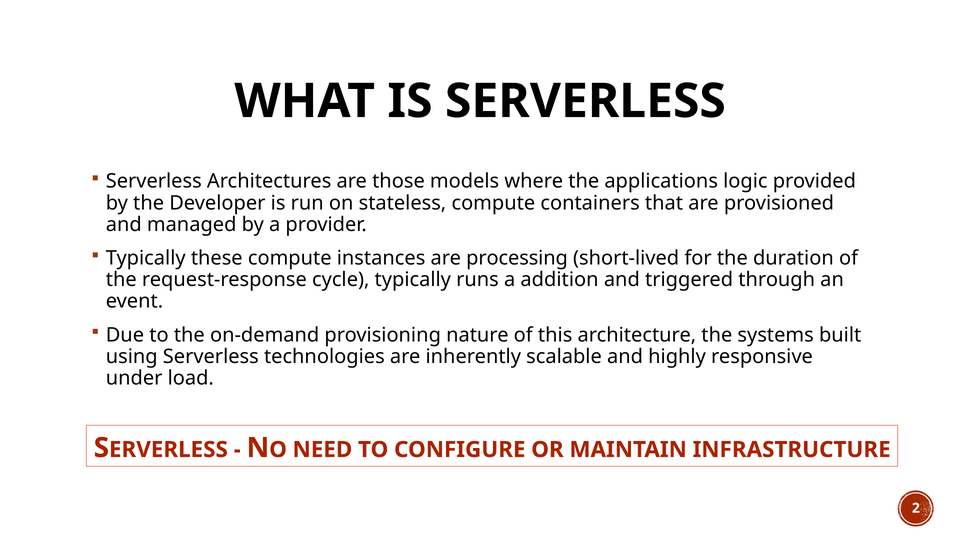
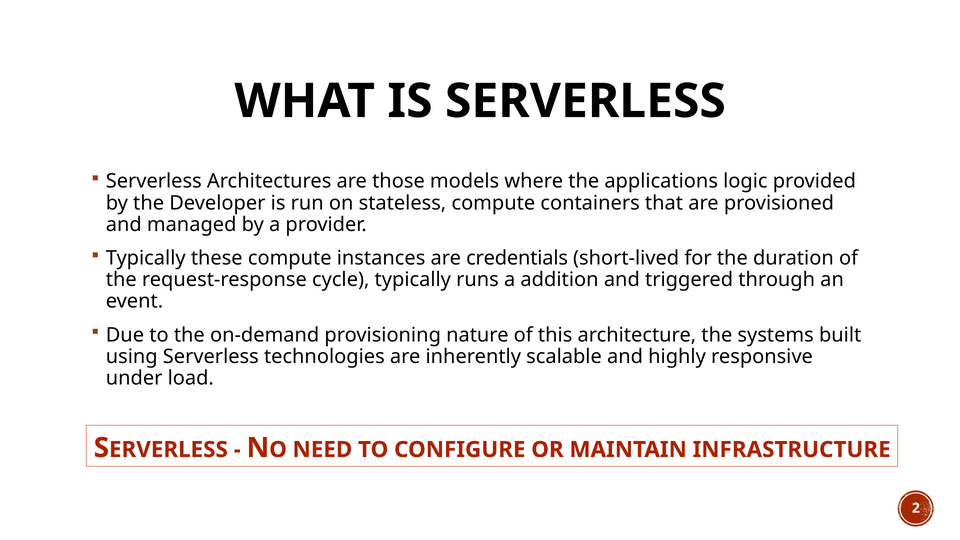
processing: processing -> credentials (517, 258)
